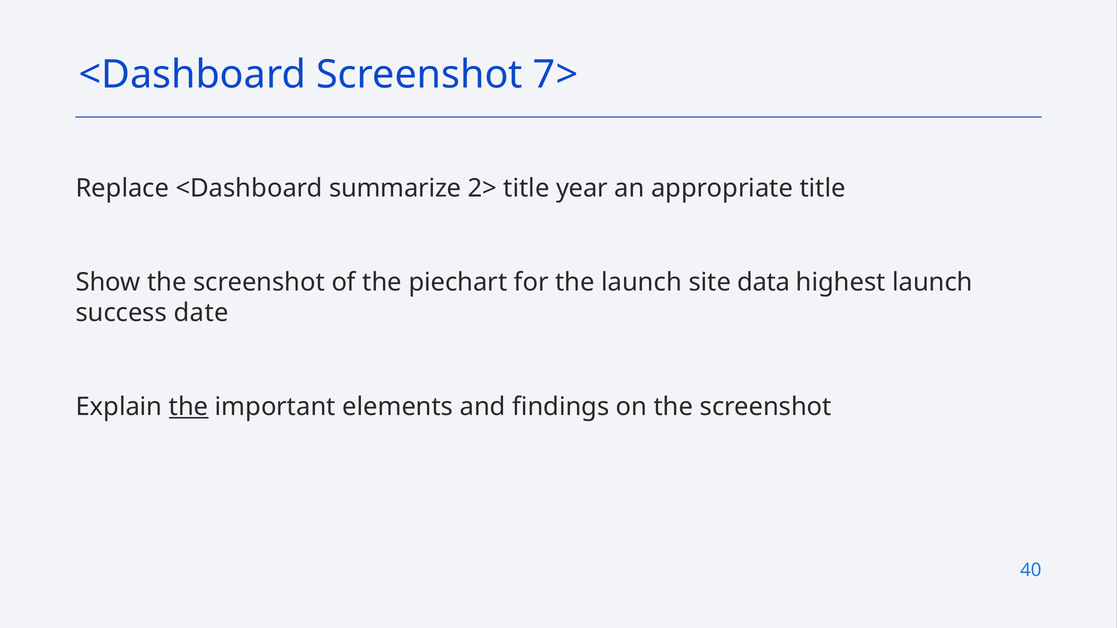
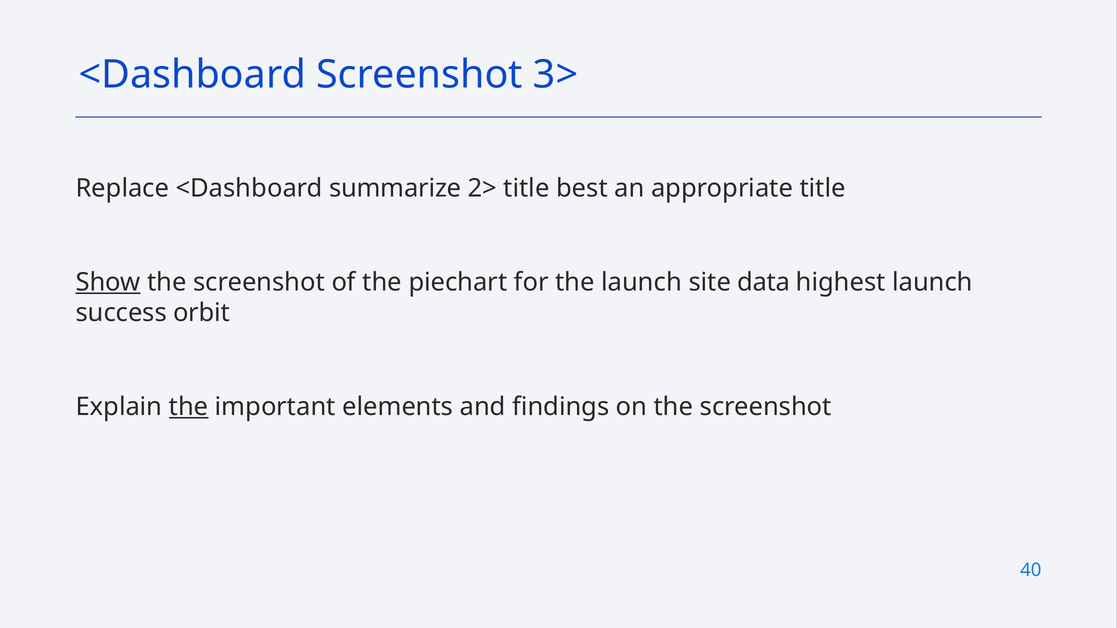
7>: 7> -> 3> (556, 75)
year: year -> best (582, 189)
Show underline: none -> present (108, 282)
date: date -> orbit (202, 313)
